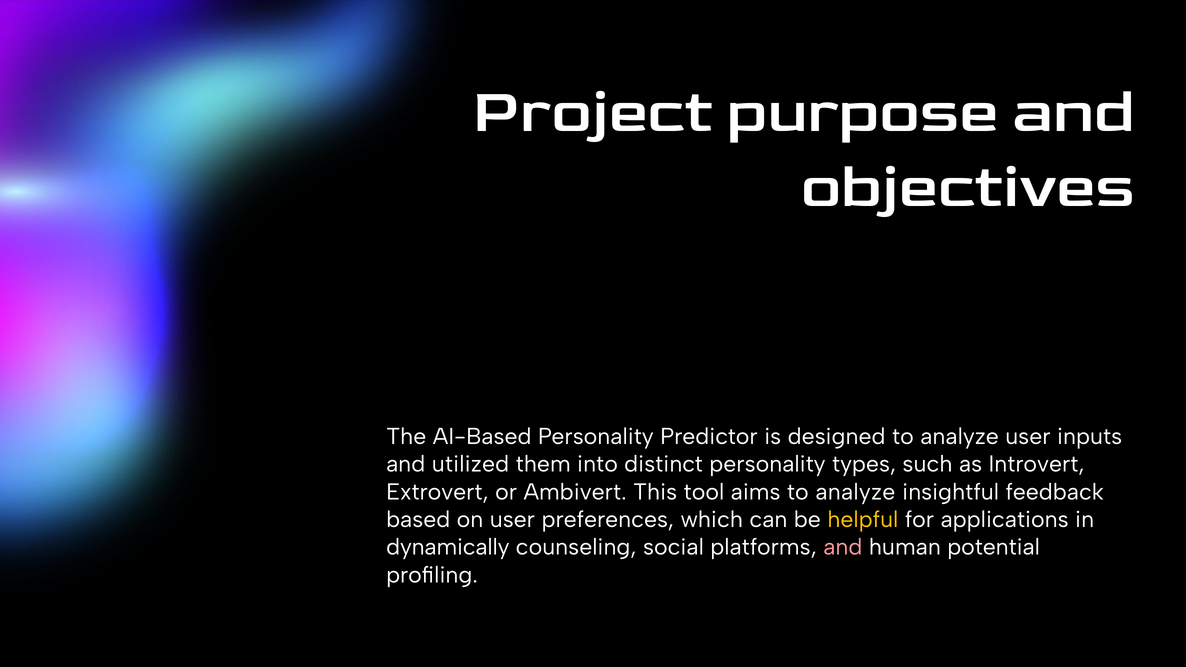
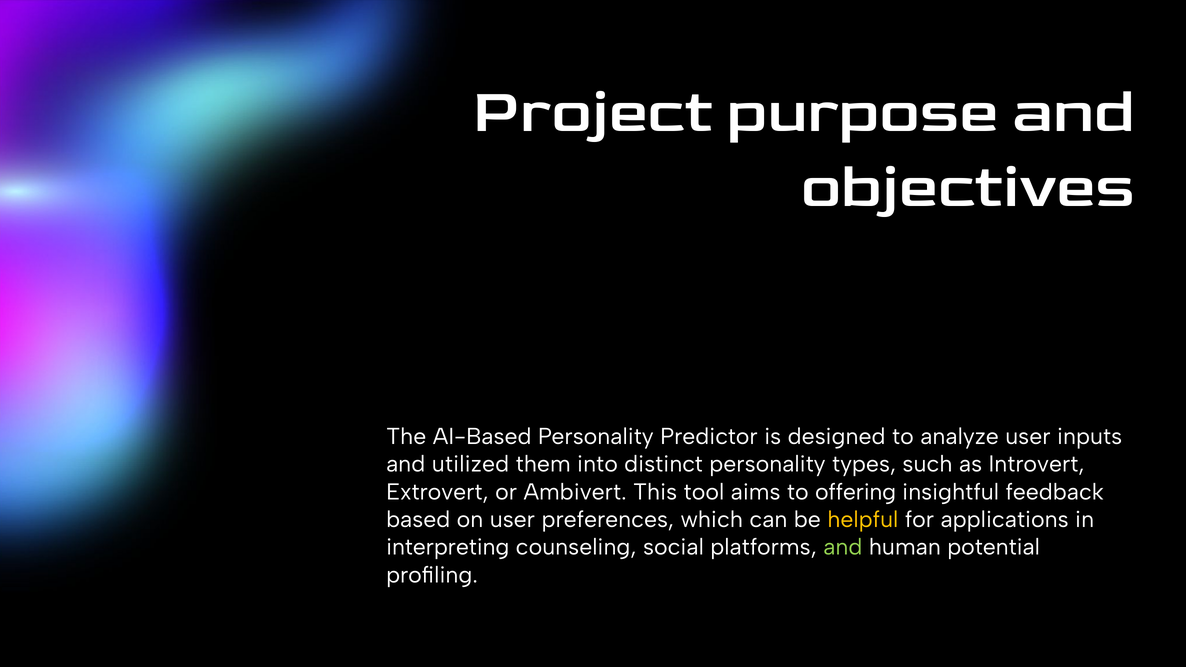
aims to analyze: analyze -> offering (856, 492)
dynamically: dynamically -> interpreting (448, 547)
and colour: pink -> light green (843, 547)
